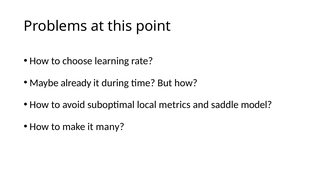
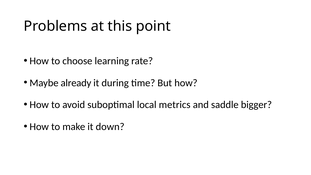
model: model -> bigger (256, 105)
many: many -> down (110, 127)
